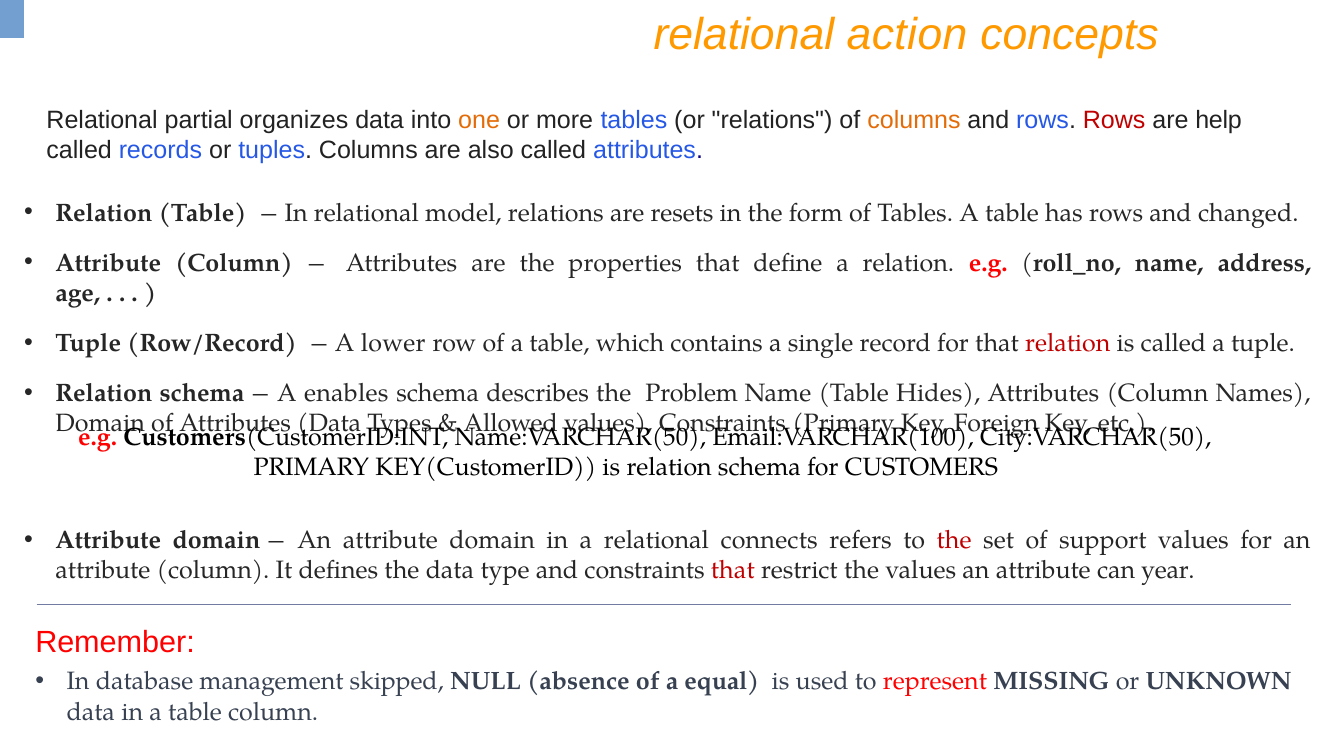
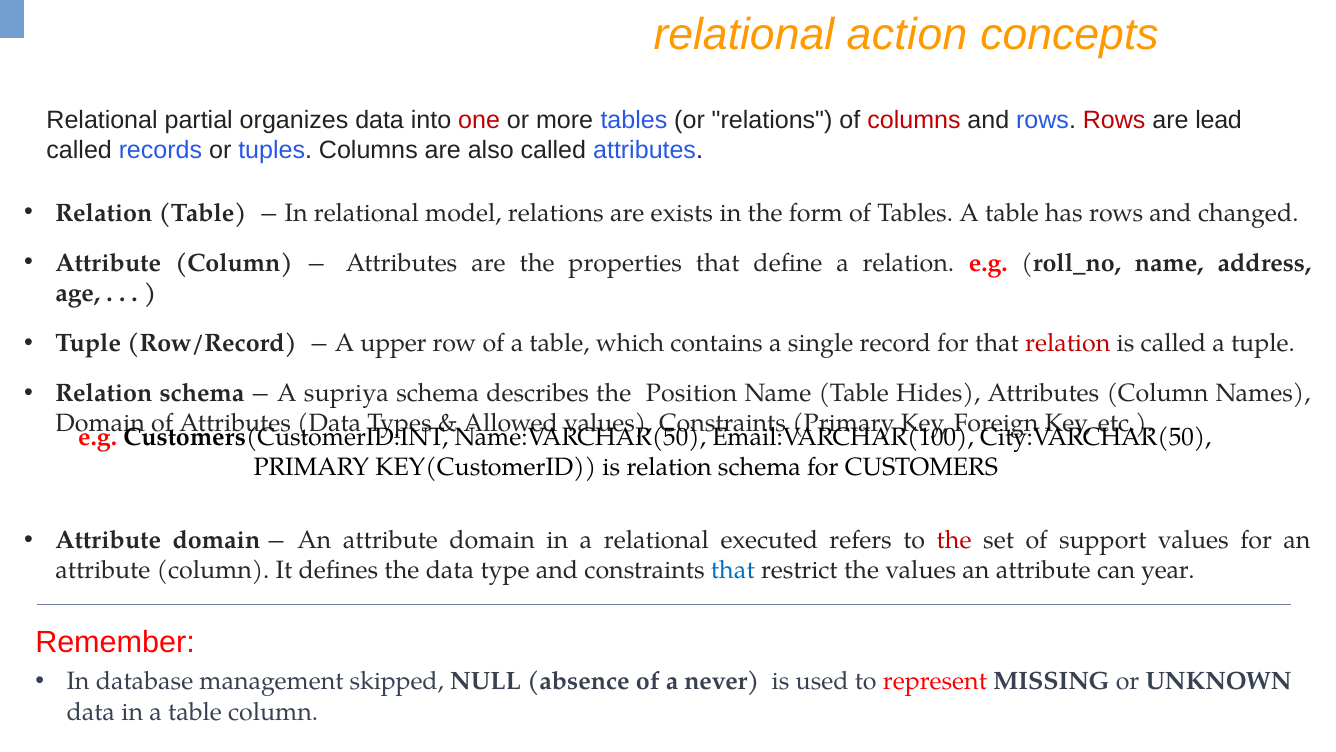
one colour: orange -> red (479, 120)
columns colour: orange -> red (914, 120)
help: help -> lead (1219, 120)
resets: resets -> exists (682, 213)
lower: lower -> upper (393, 343)
enables: enables -> supriya (346, 393)
Problem: Problem -> Position (691, 393)
connects: connects -> executed (769, 540)
that colour: red -> blue (733, 570)
equal: equal -> never (722, 681)
